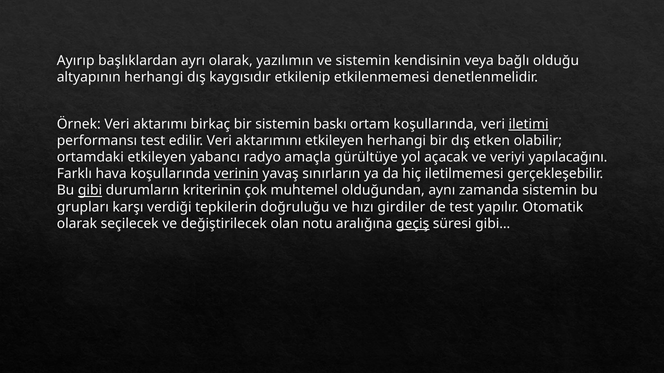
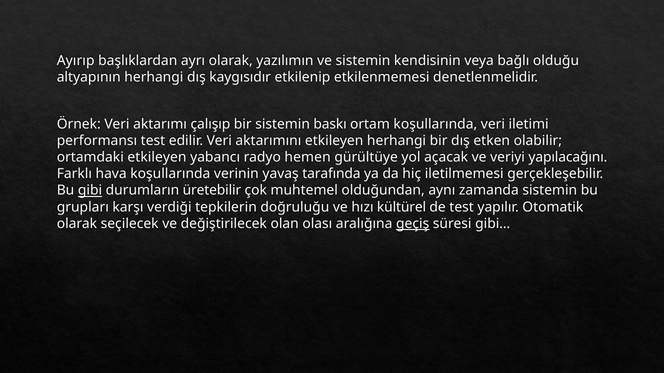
birkaç: birkaç -> çalışıp (210, 124)
iletimi underline: present -> none (529, 124)
amaçla: amaçla -> hemen (308, 157)
verinin underline: present -> none (236, 174)
sınırların: sınırların -> tarafında (331, 174)
kriterinin: kriterinin -> üretebilir (212, 191)
girdiler: girdiler -> kültürel (402, 207)
notu: notu -> olası (317, 224)
